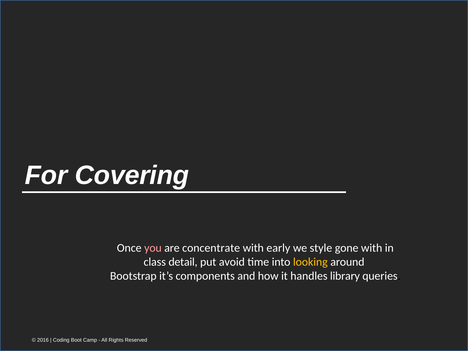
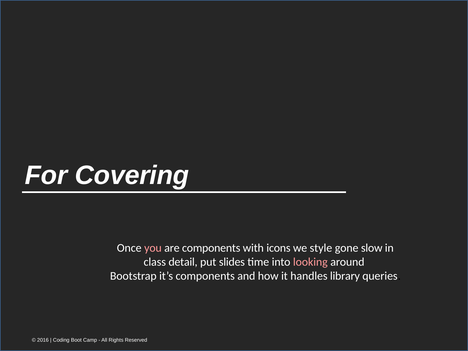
are concentrate: concentrate -> components (211, 248)
early: early -> icons (278, 248)
gone with: with -> slow (372, 248)
avoid: avoid -> slides (232, 262)
looking colour: yellow -> pink (310, 262)
